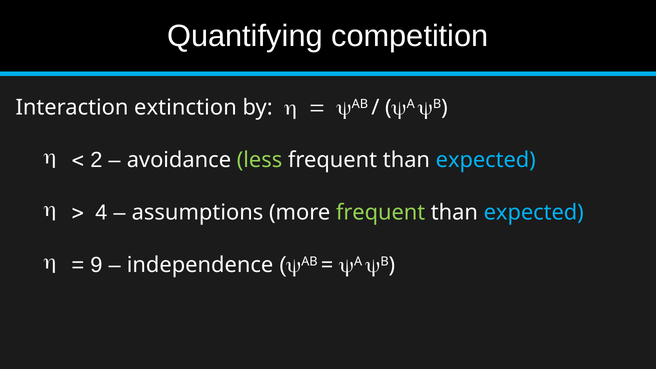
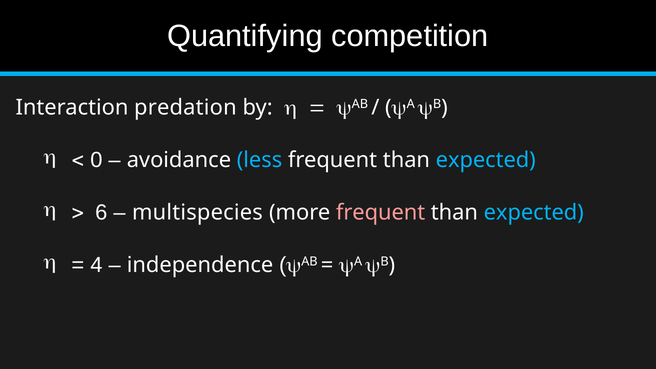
extinction: extinction -> predation (185, 108)
2: 2 -> 0 (96, 160)
less colour: light green -> light blue (260, 160)
4: 4 -> 6 (101, 213)
assumptions: assumptions -> multispecies (197, 213)
frequent colour: light green -> pink (381, 213)
9: 9 -> 4 (96, 265)
